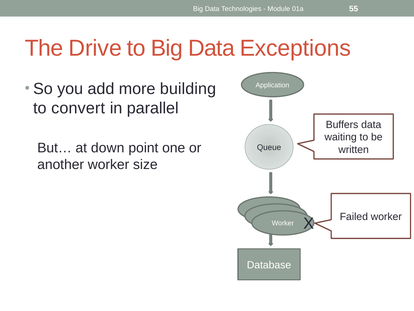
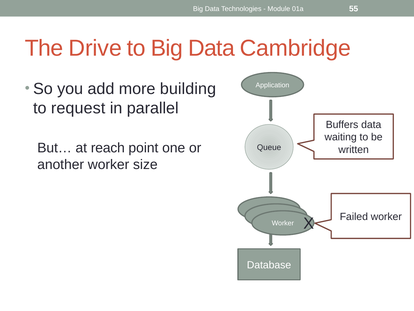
Exceptions: Exceptions -> Cambridge (295, 48)
convert: convert -> request (78, 108)
down: down -> reach (108, 148)
